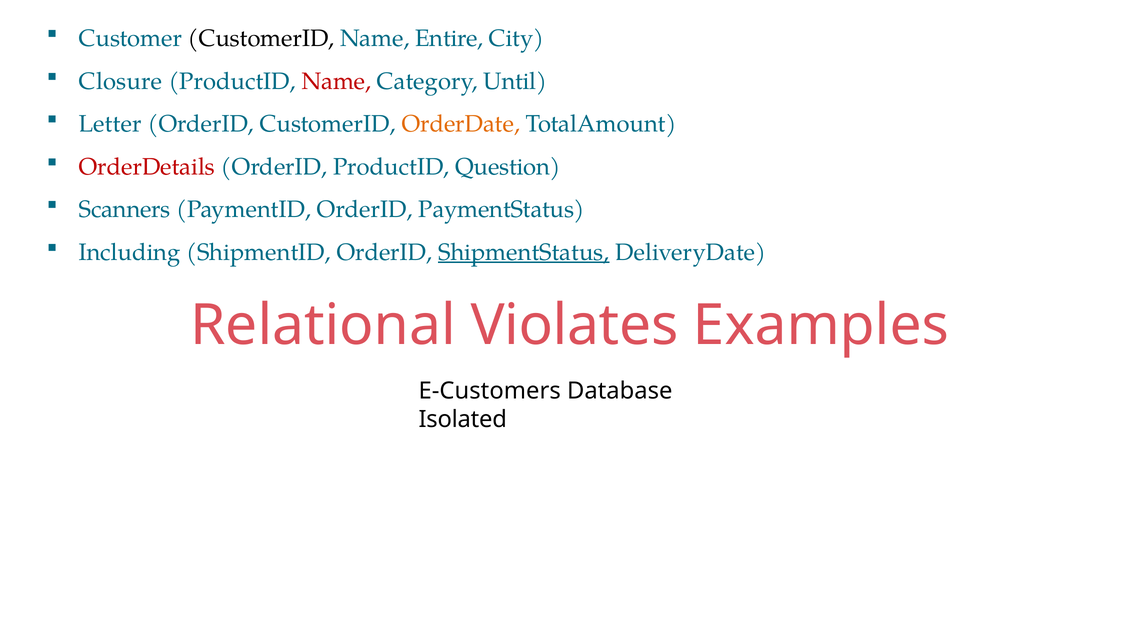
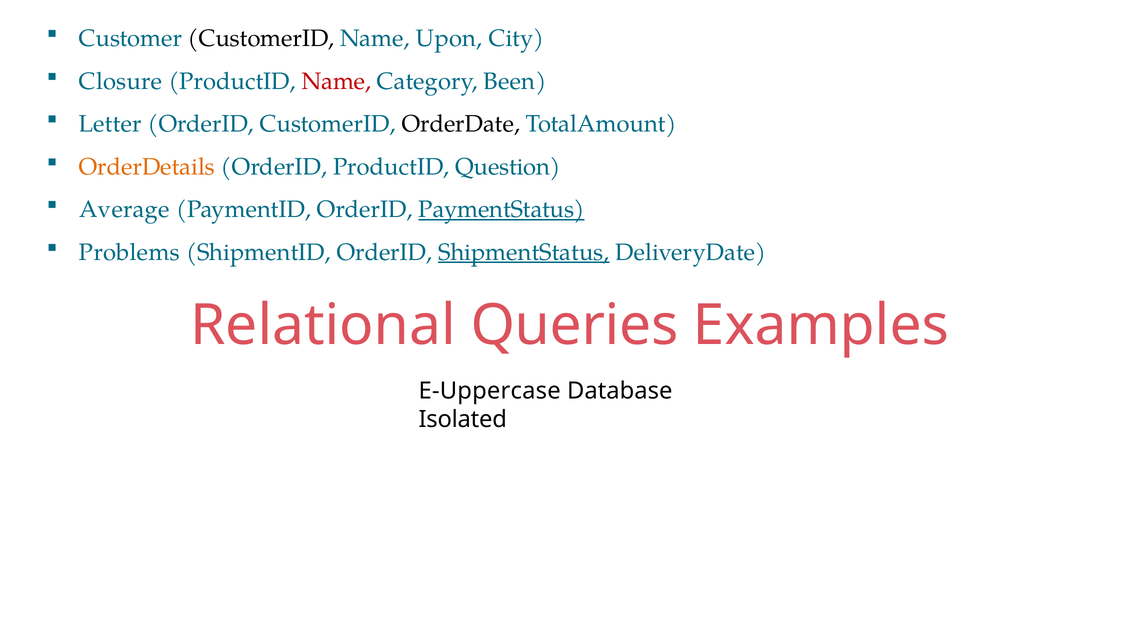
Entire: Entire -> Upon (449, 39)
Until: Until -> Been (515, 81)
OrderDate colour: orange -> black (461, 124)
OrderDetails colour: red -> orange (147, 167)
Scanners: Scanners -> Average (124, 210)
PaymentStatus underline: none -> present (502, 210)
Including: Including -> Problems (129, 252)
Violates: Violates -> Queries (574, 325)
E-Customers: E-Customers -> E-Uppercase (490, 391)
